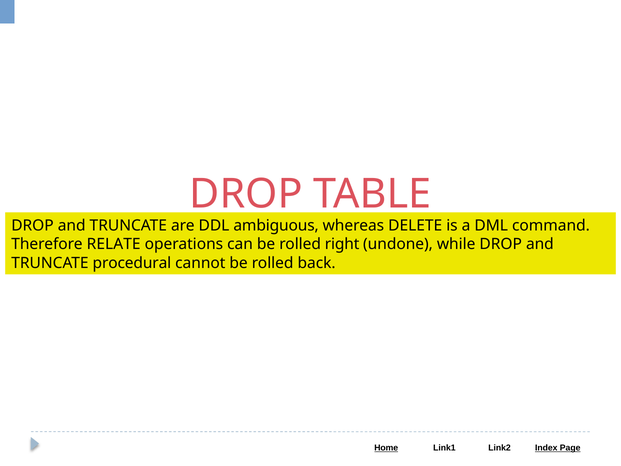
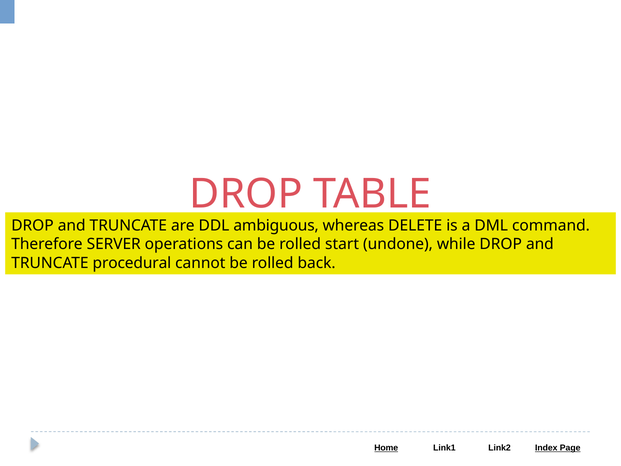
RELATE: RELATE -> SERVER (114, 244)
right: right -> start (342, 244)
